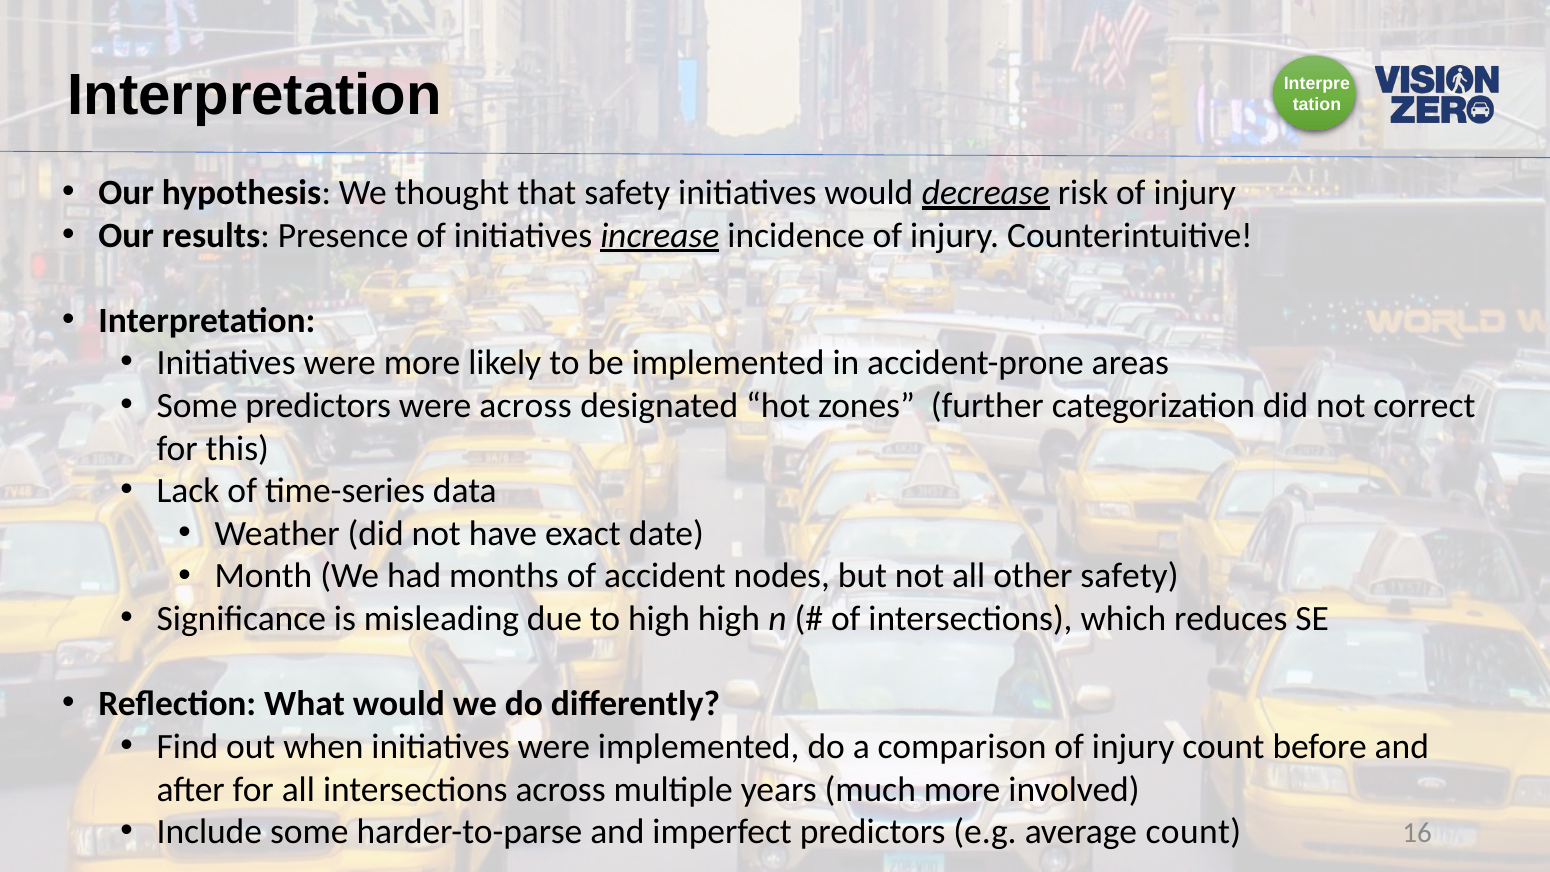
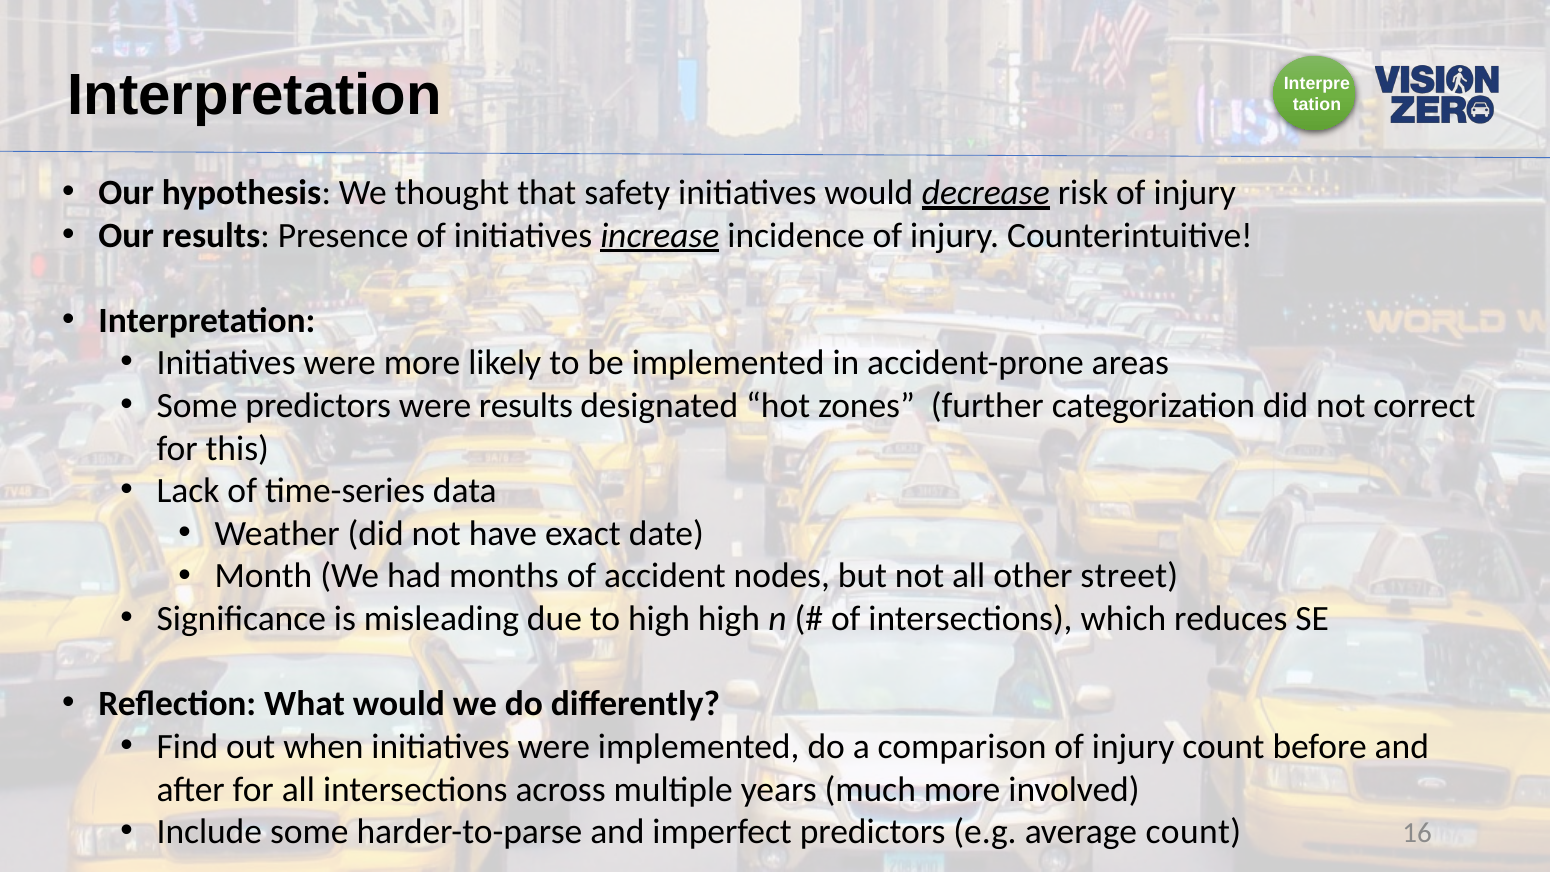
were across: across -> results (526, 406)
other safety: safety -> street (1129, 576)
